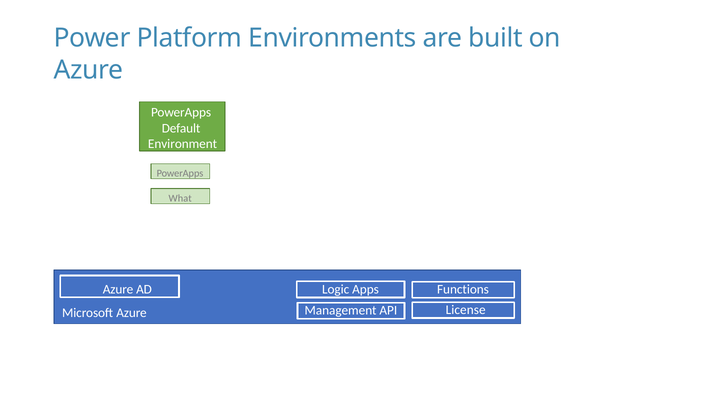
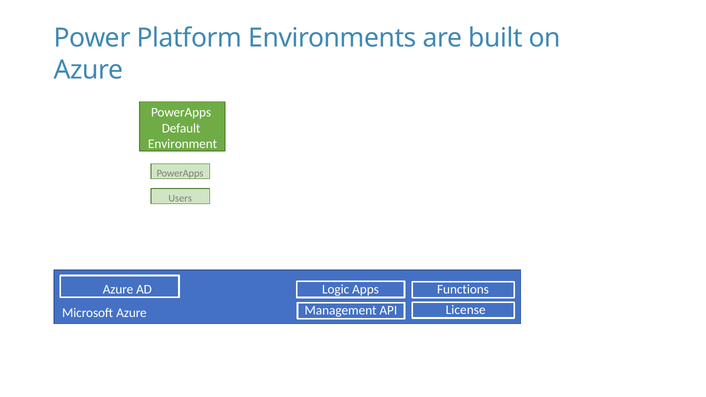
What: What -> Users (180, 198)
